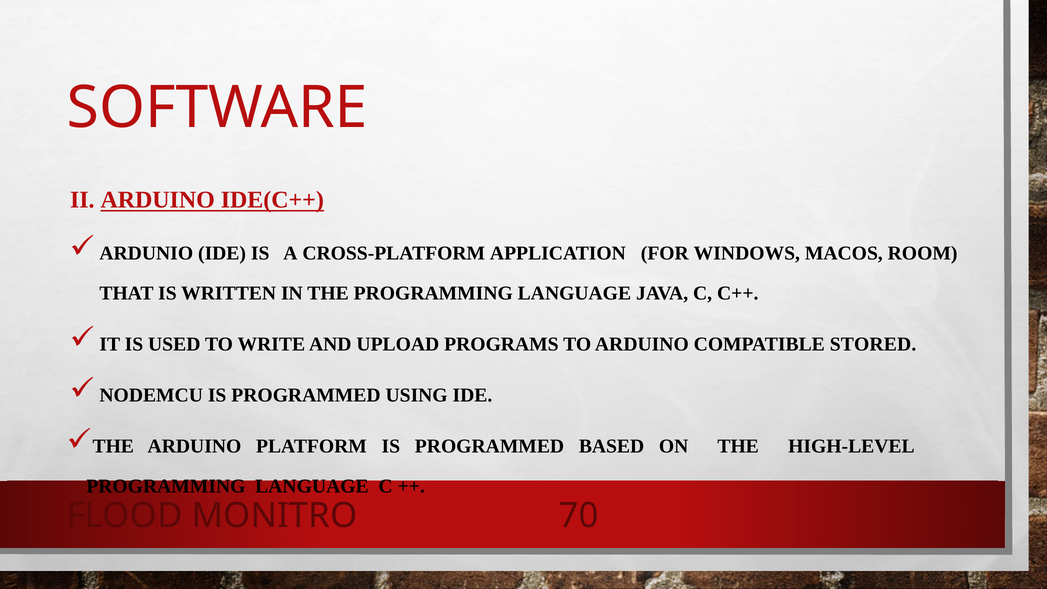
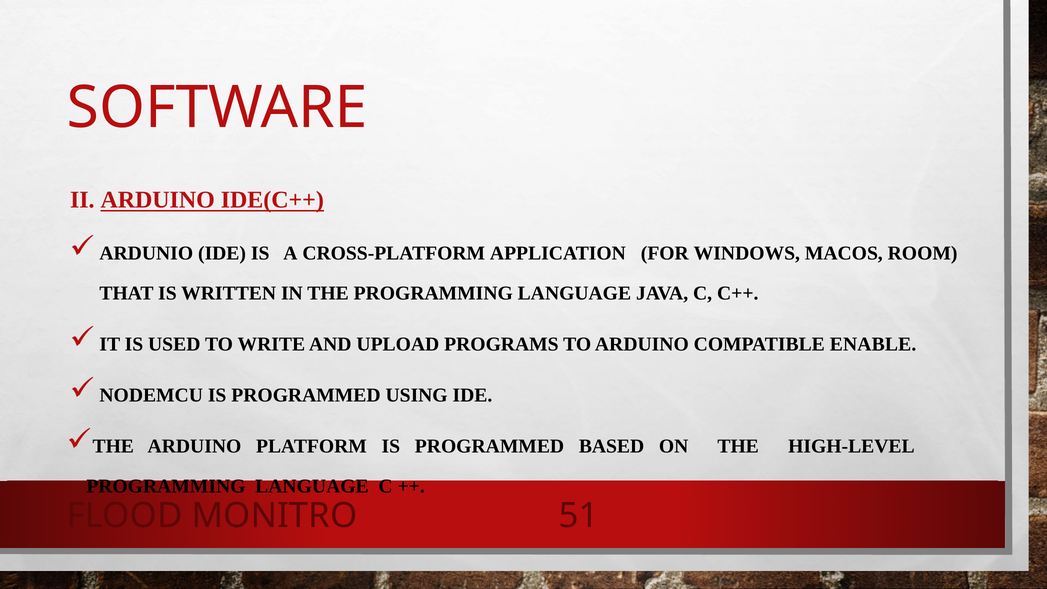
STORED: STORED -> ENABLE (873, 344)
70: 70 -> 51 (579, 515)
